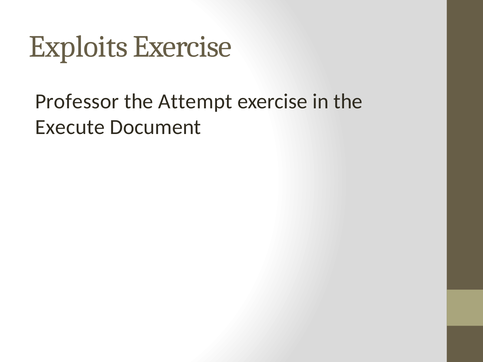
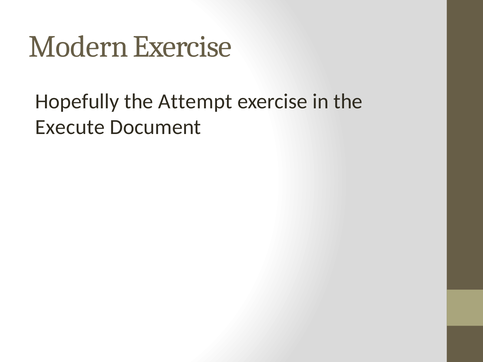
Exploits: Exploits -> Modern (78, 47)
Professor: Professor -> Hopefully (77, 101)
